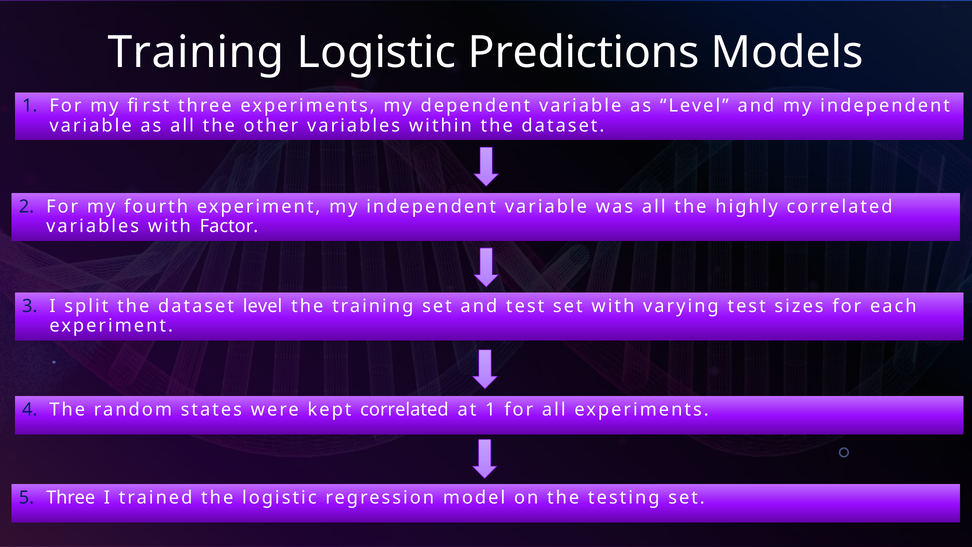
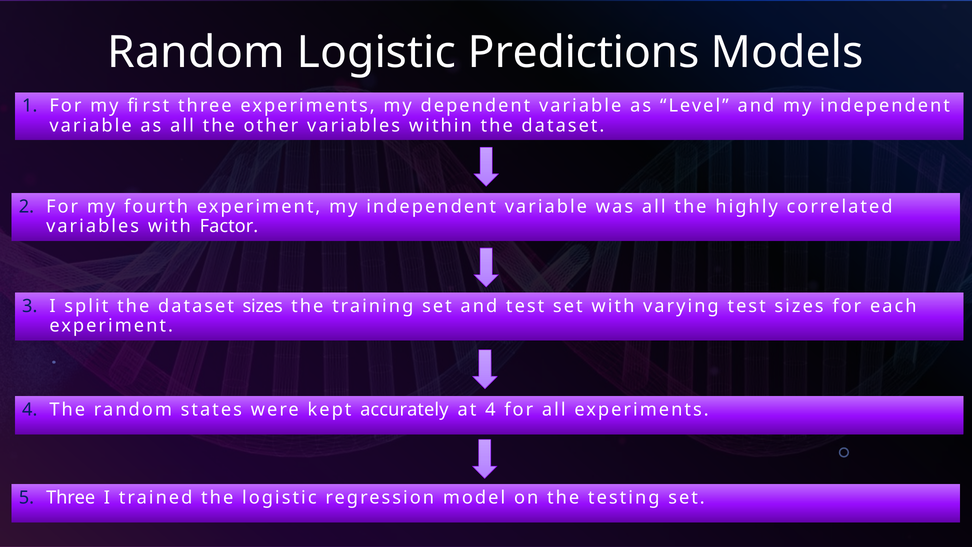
Training: Training -> Random (196, 53)
dataset level: level -> sizes (263, 306)
kept correlated: correlated -> accurately (404, 409)
at 1: 1 -> 4 (490, 409)
